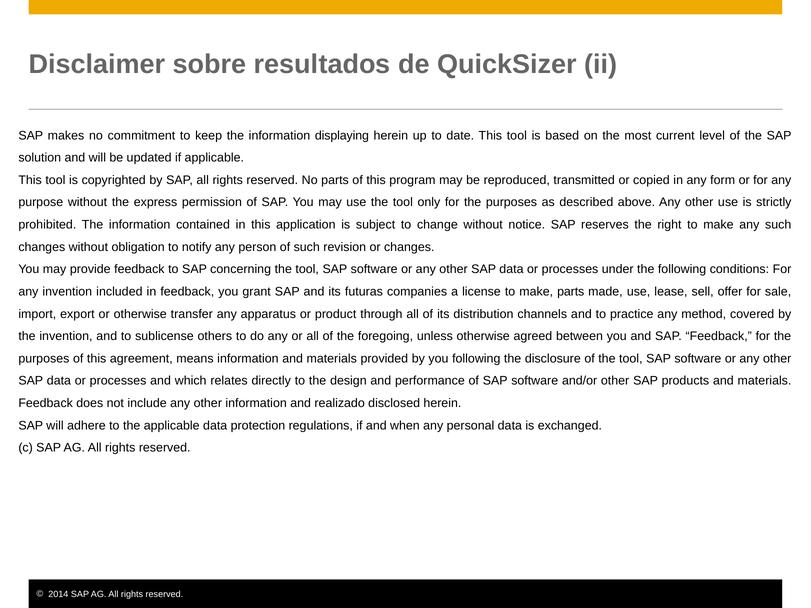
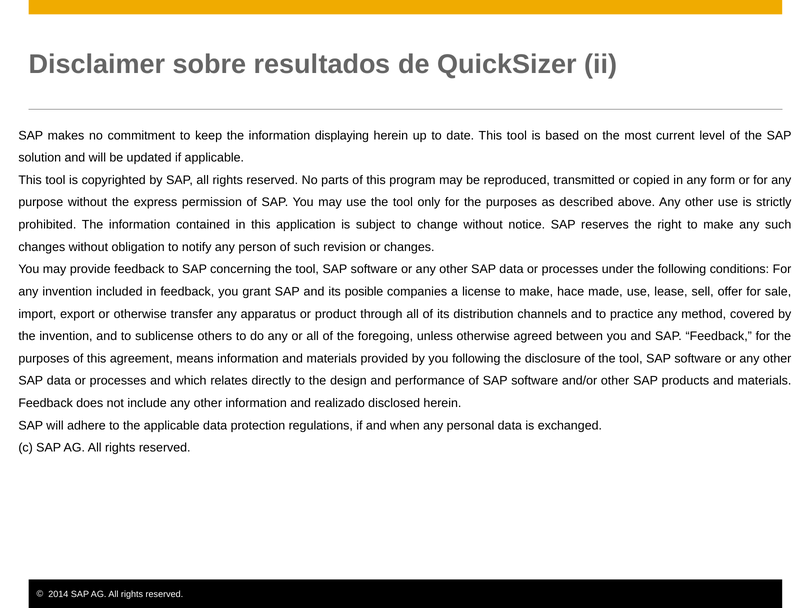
futuras: futuras -> posible (364, 292)
make parts: parts -> hace (571, 292)
